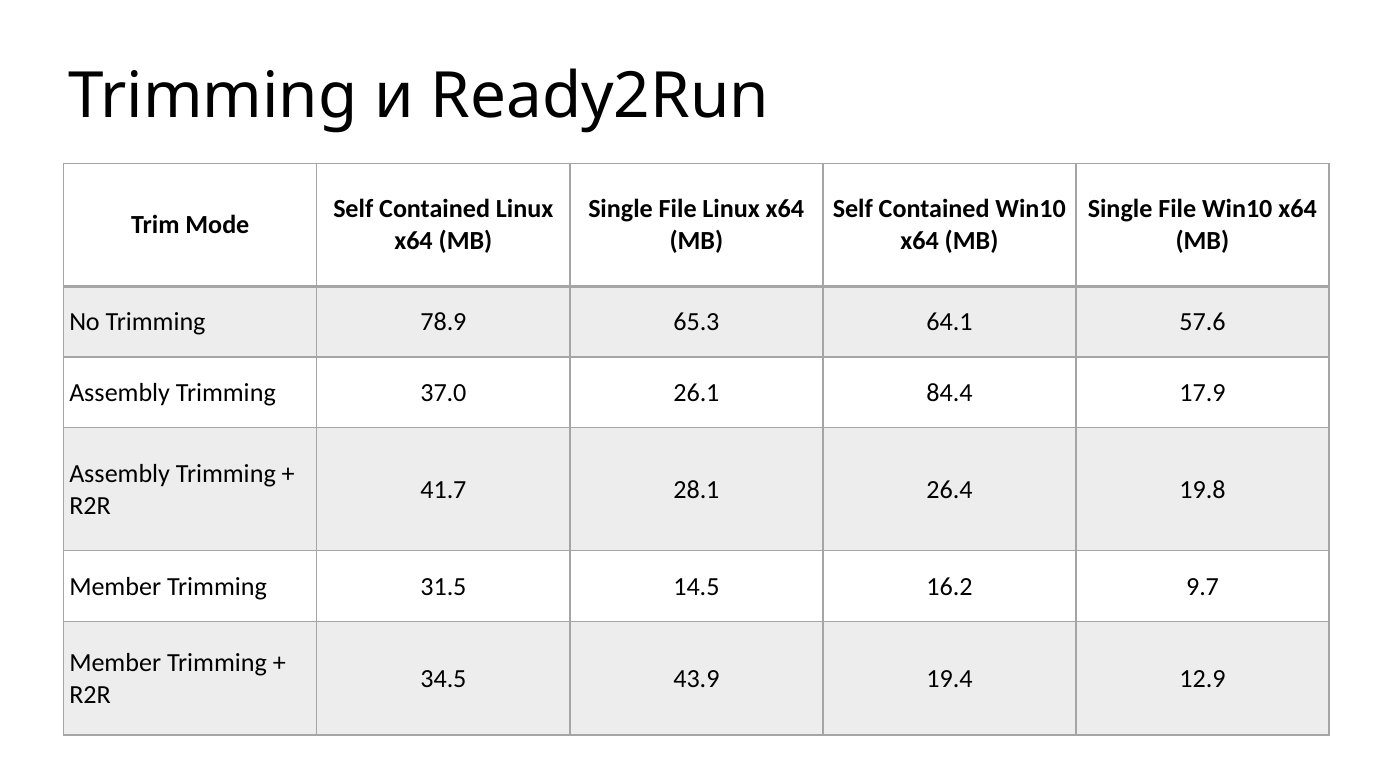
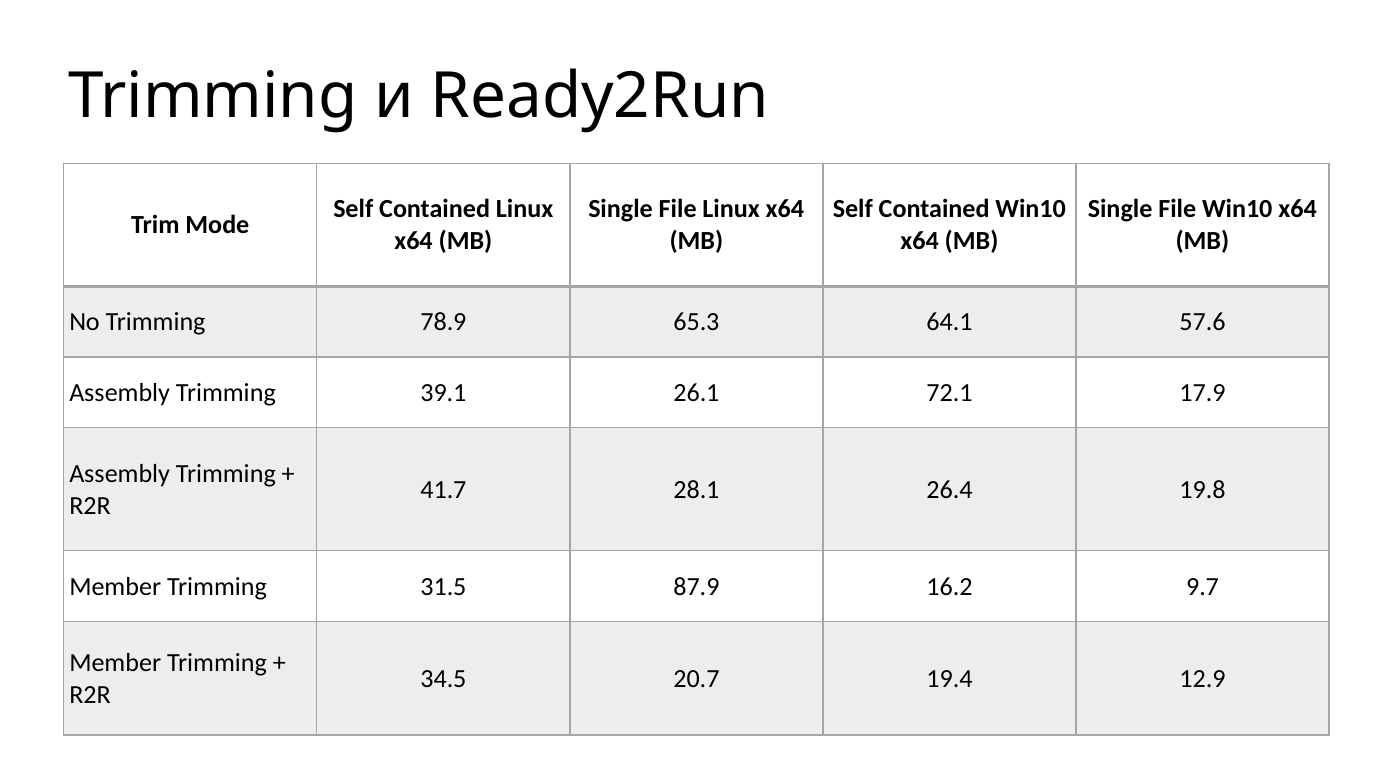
37.0: 37.0 -> 39.1 (443, 393)
84.4: 84.4 -> 72.1 (949, 393)
14.5: 14.5 -> 87.9 (696, 587)
43.9: 43.9 -> 20.7 (696, 679)
